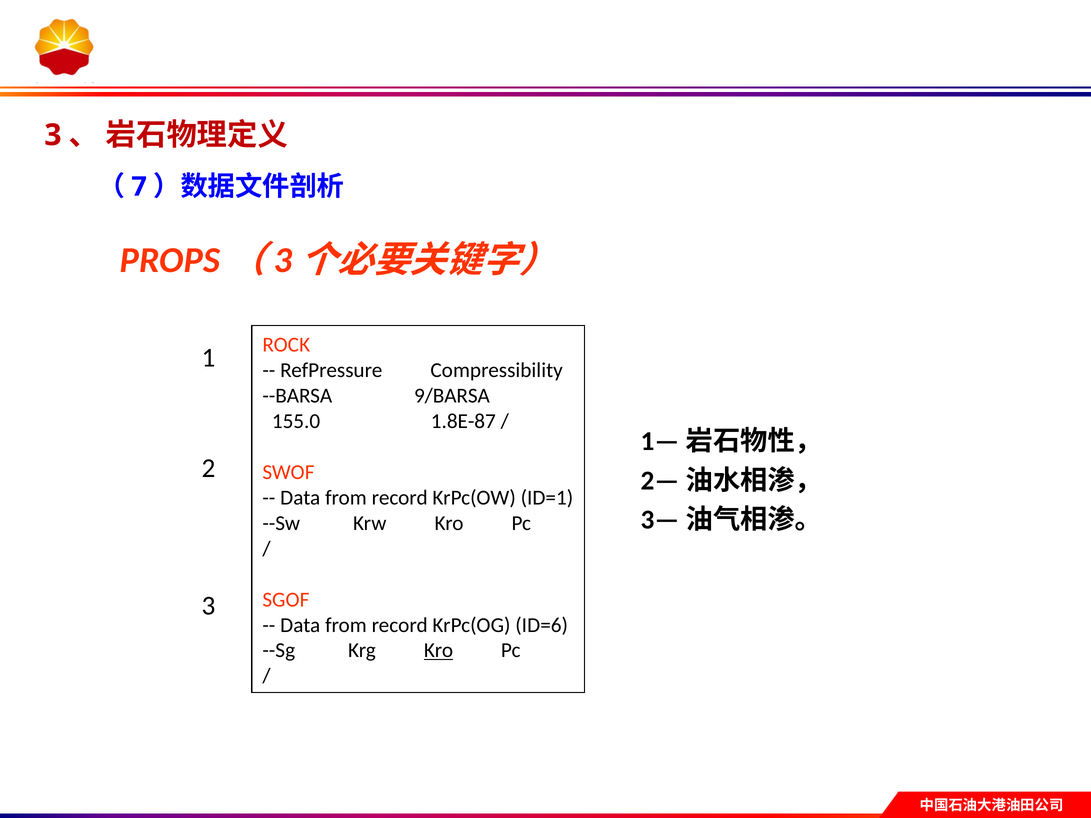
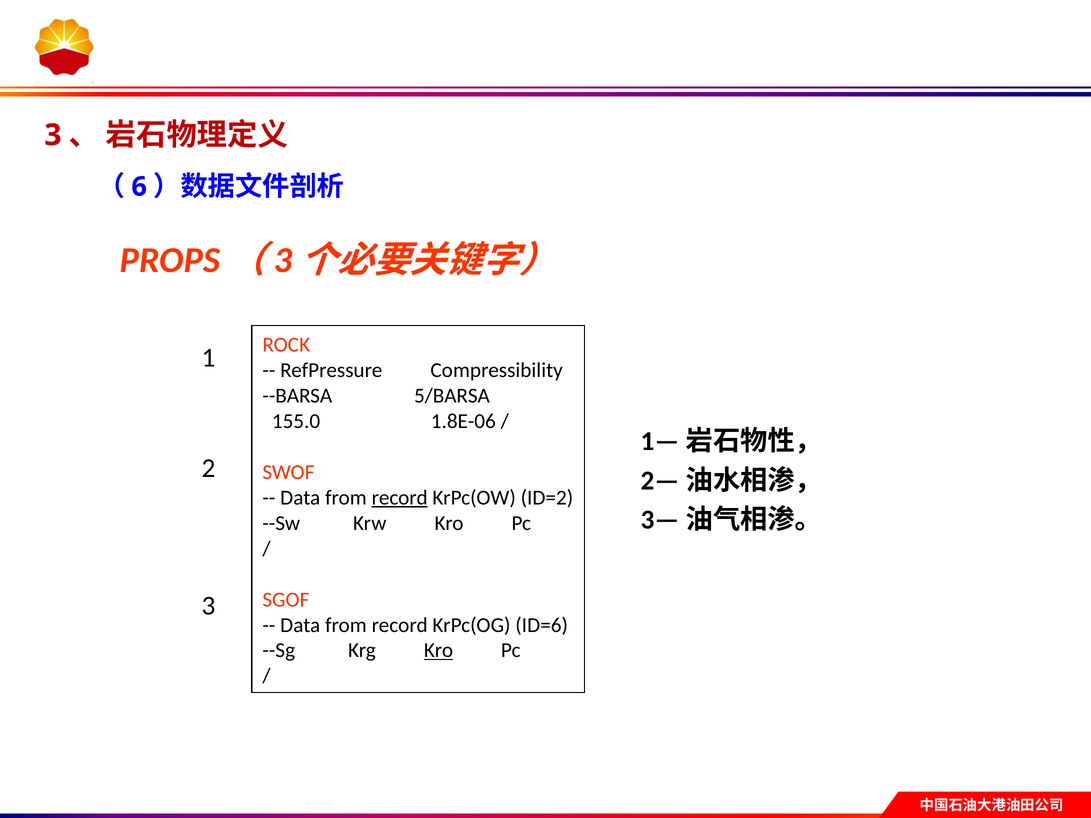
7: 7 -> 6 (139, 187)
9/BARSA: 9/BARSA -> 5/BARSA (452, 396)
1.8E-87: 1.8E-87 -> 1.8E-06 (463, 421)
record underline: none -> present (400, 498)
ID=1: ID=1 -> ID=2 (547, 498)
